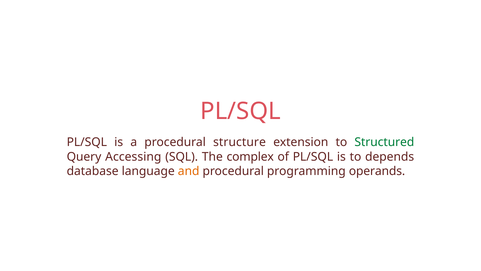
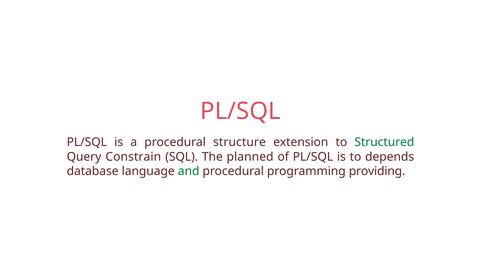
Accessing: Accessing -> Constrain (133, 157)
complex: complex -> planned (250, 157)
and colour: orange -> green (189, 171)
operands: operands -> providing (377, 171)
